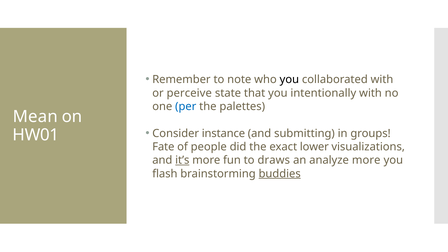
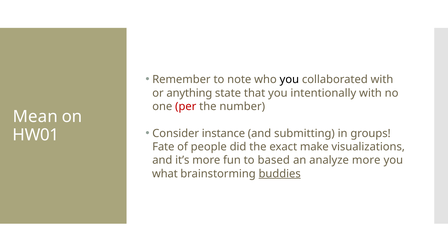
perceive: perceive -> anything (189, 93)
per colour: blue -> red (186, 106)
palettes: palettes -> number (242, 106)
lower: lower -> make (314, 147)
it’s underline: present -> none (182, 160)
draws: draws -> based (274, 160)
flash: flash -> what (165, 174)
